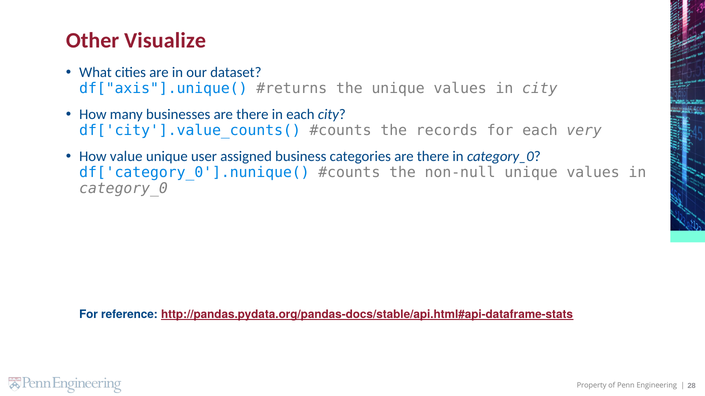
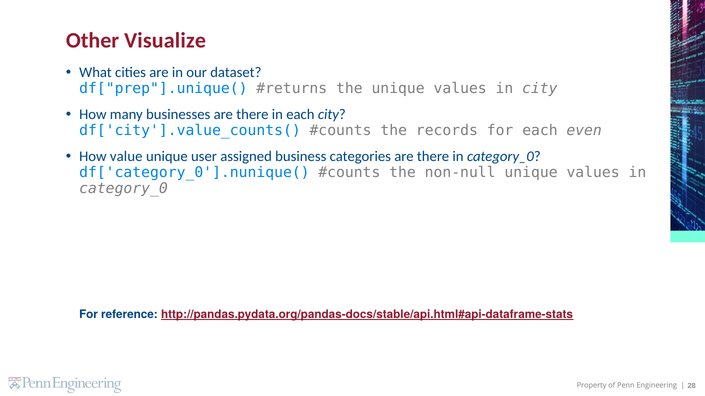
df["axis"].unique(: df["axis"].unique( -> df["prep"].unique( (163, 89)
very: very -> even (584, 131)
